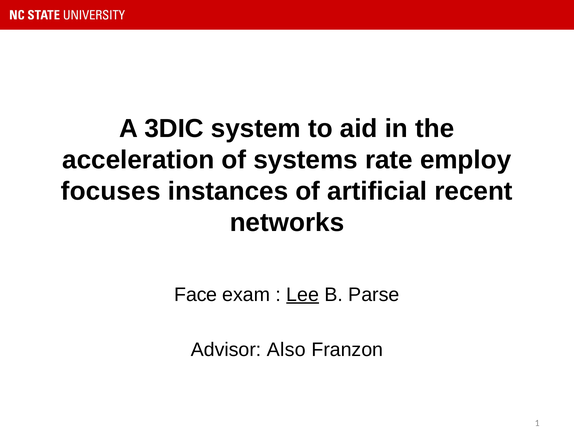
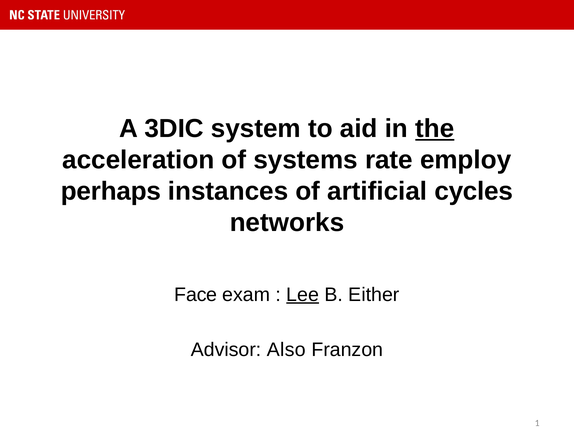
the underline: none -> present (435, 129)
focuses: focuses -> perhaps (111, 191)
recent: recent -> cycles (474, 191)
Parse: Parse -> Either (374, 295)
